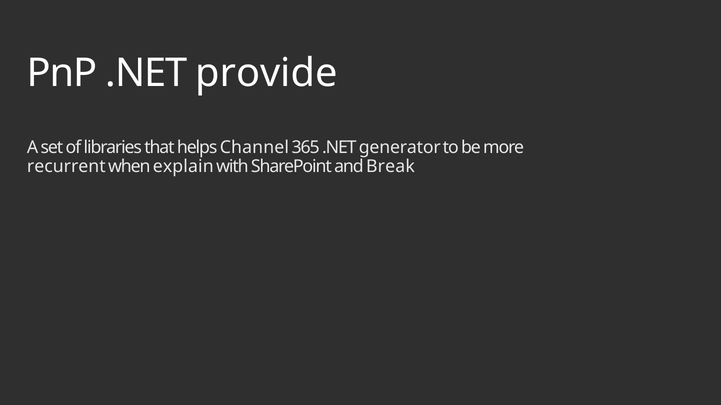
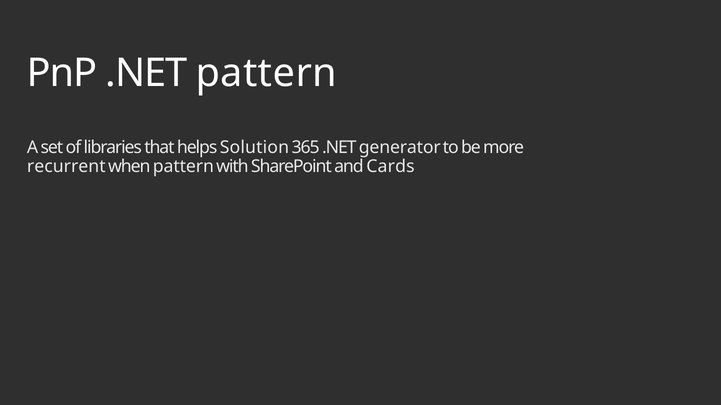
.NET provide: provide -> pattern (266, 73)
Channel: Channel -> Solution (254, 147)
when explain: explain -> pattern (183, 167)
Break: Break -> Cards (390, 167)
